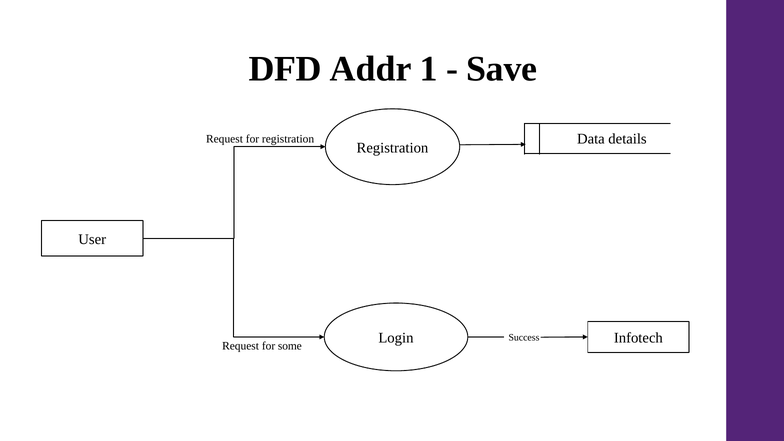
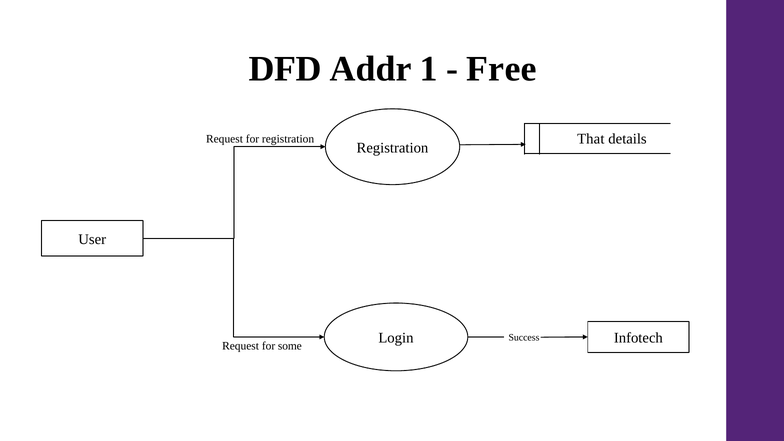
Save: Save -> Free (501, 69)
Data: Data -> That (591, 139)
